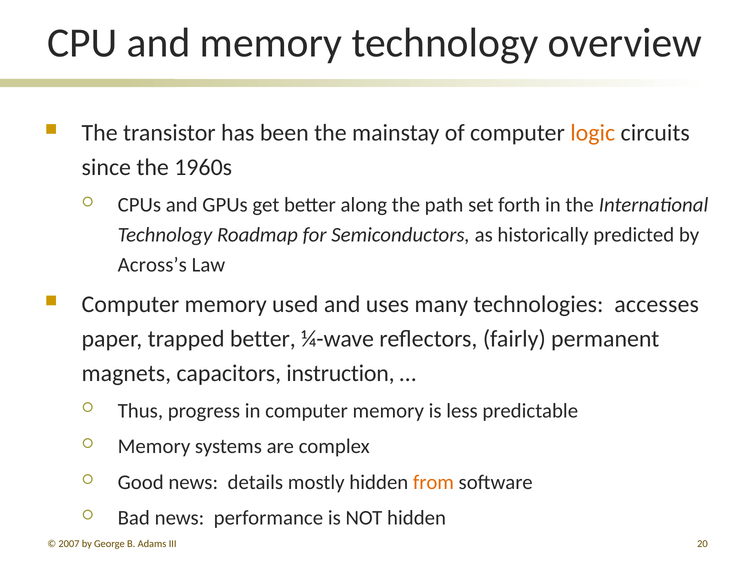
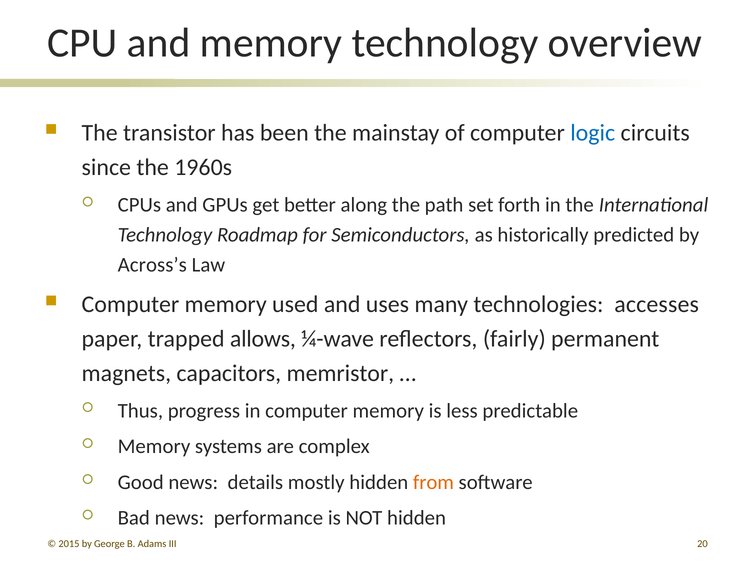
logic colour: orange -> blue (593, 133)
trapped better: better -> allows (263, 339)
instruction: instruction -> memristor (340, 373)
2007: 2007 -> 2015 (69, 544)
